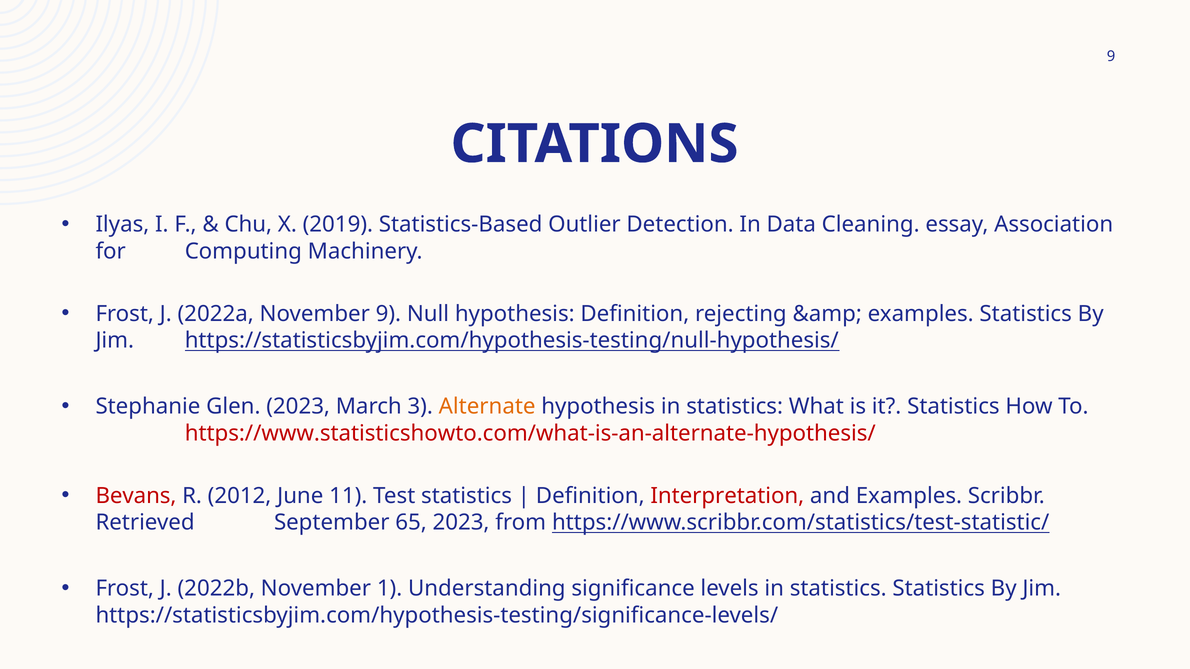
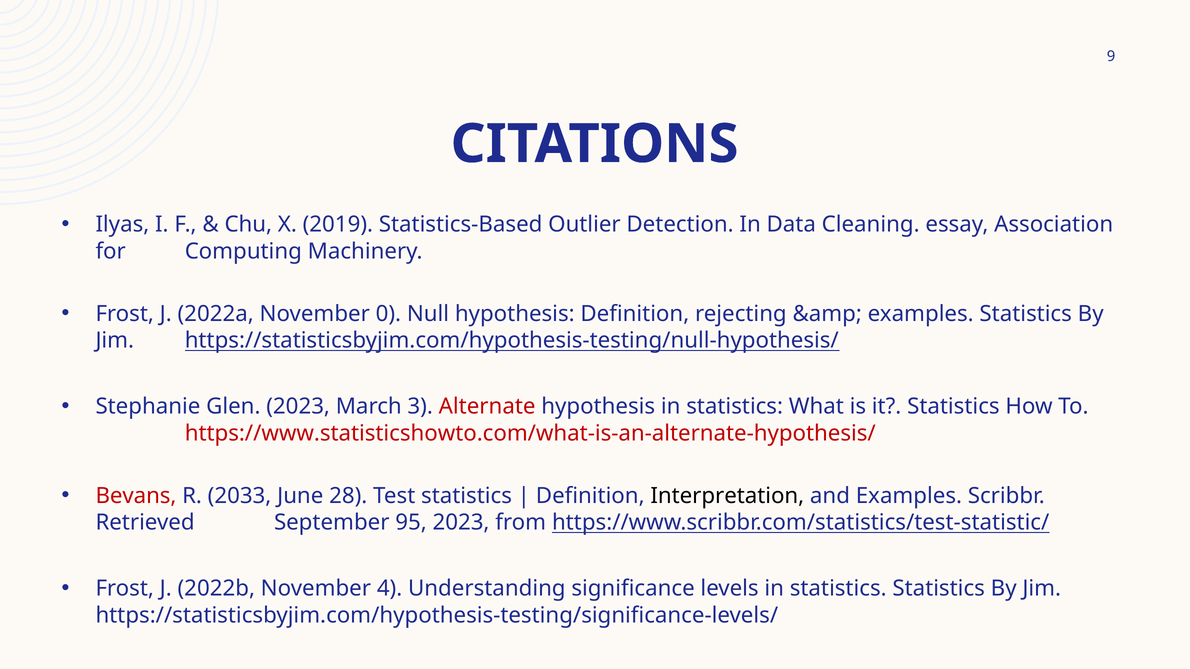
November 9: 9 -> 0 (388, 314)
Alternate colour: orange -> red (487, 407)
2012: 2012 -> 2033 (240, 496)
11: 11 -> 28 (348, 496)
Interpretation colour: red -> black (727, 496)
65: 65 -> 95 (411, 523)
1: 1 -> 4 (390, 589)
